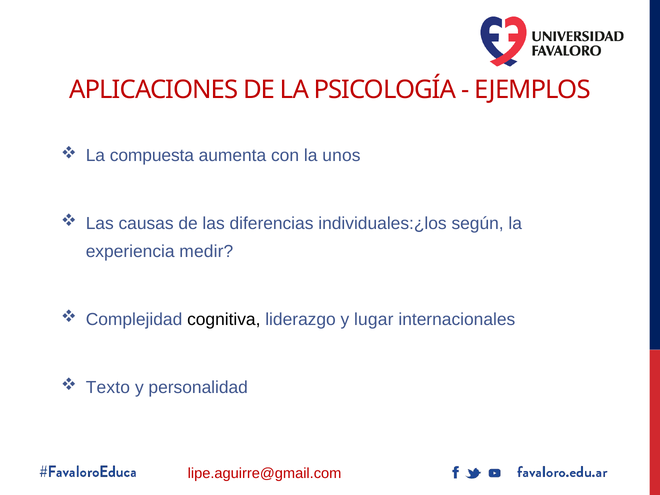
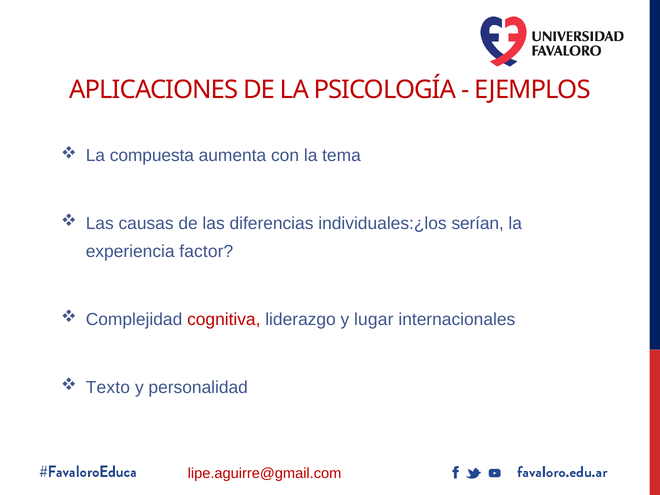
unos: unos -> tema (342, 156)
según: según -> serían (478, 223)
medir: medir -> factor (206, 252)
cognitiva colour: black -> red (224, 320)
